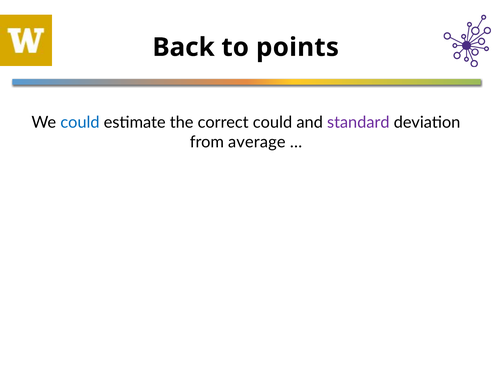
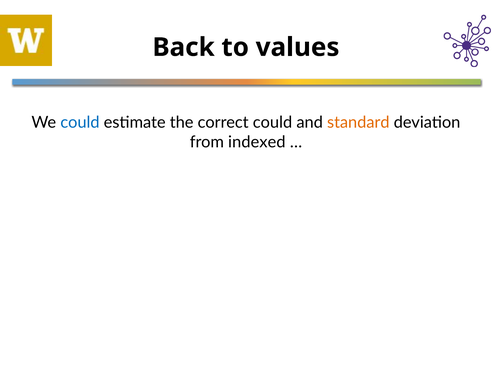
points: points -> values (298, 47)
standard colour: purple -> orange (358, 123)
average: average -> indexed (257, 142)
